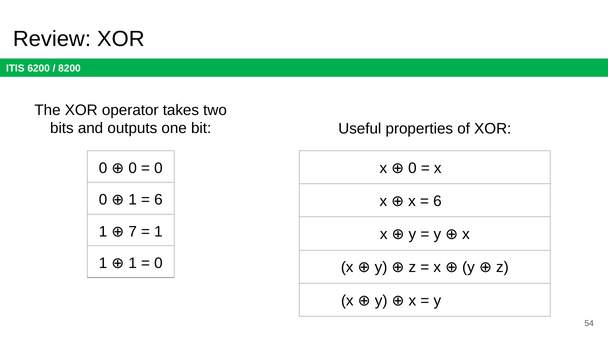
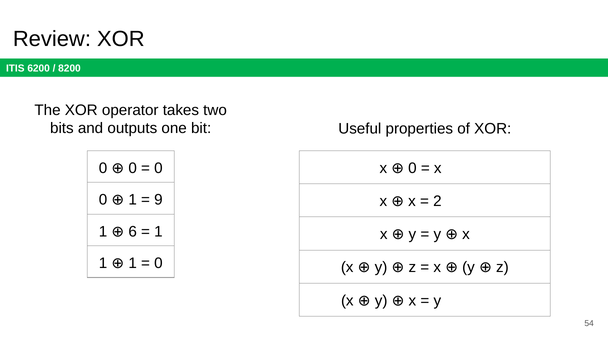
6: 6 -> 9 (158, 200)
6: 6 -> 2 (437, 201)
7: 7 -> 6 (133, 232)
